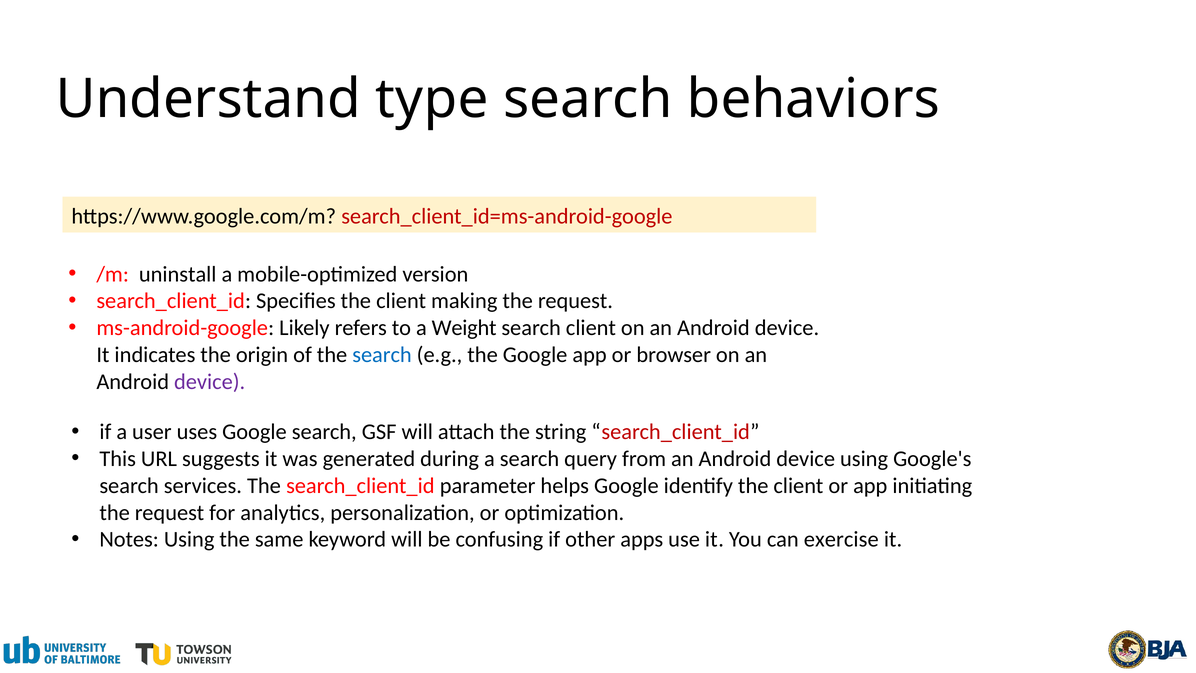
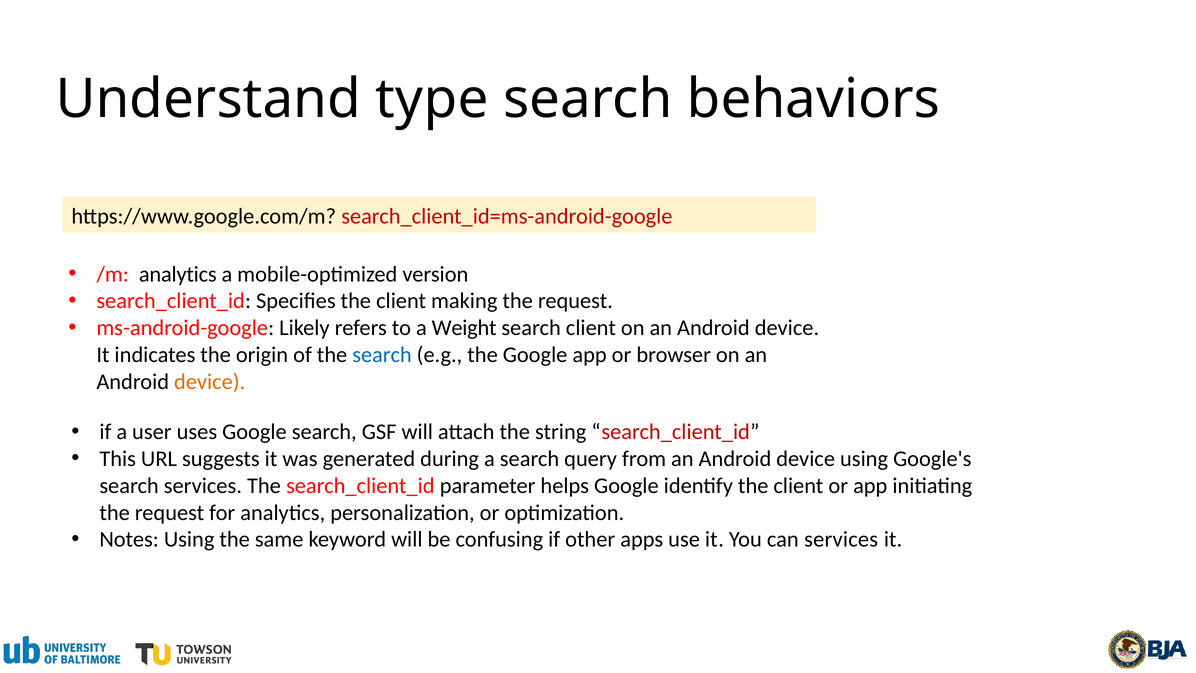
/m uninstall: uninstall -> analytics (178, 274)
device colour: purple -> orange (210, 382)
can exercise: exercise -> services (841, 539)
